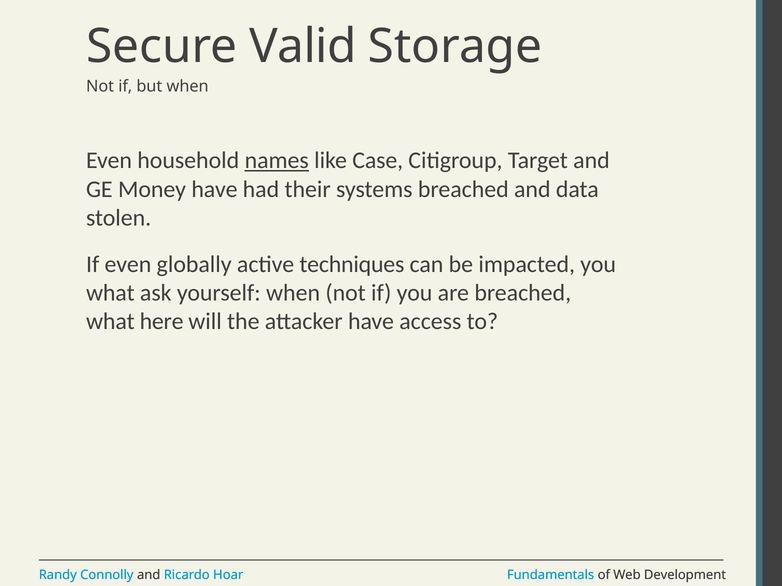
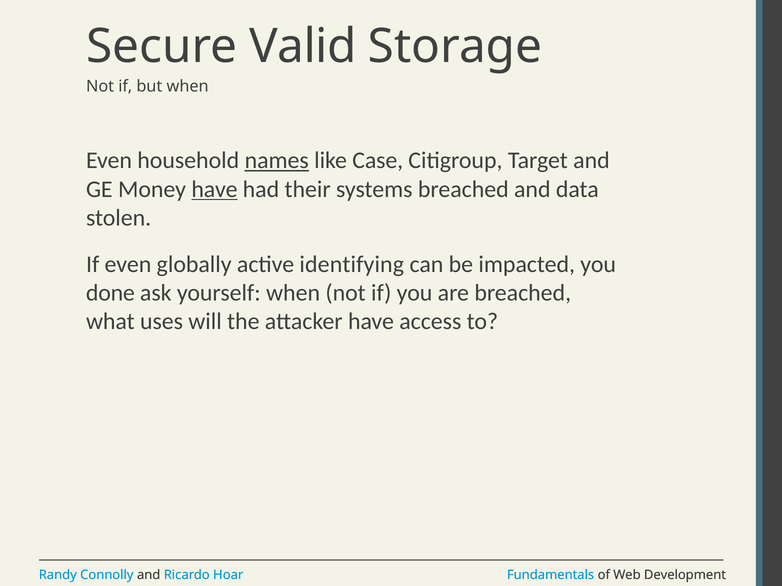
have underline: none -> present (214, 189)
techniques: techniques -> identifying (352, 264)
what: what -> done (110, 293)
here: here -> uses (162, 322)
